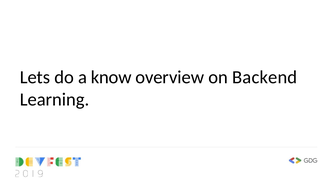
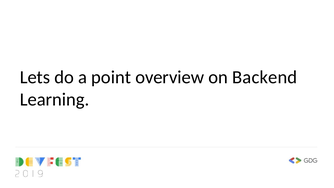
know: know -> point (111, 77)
